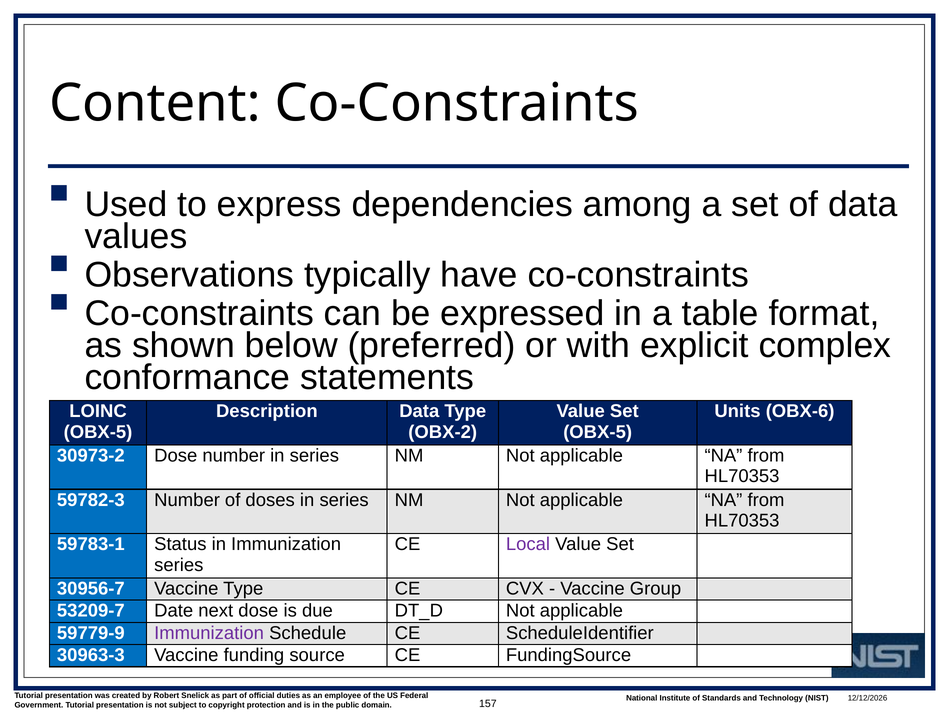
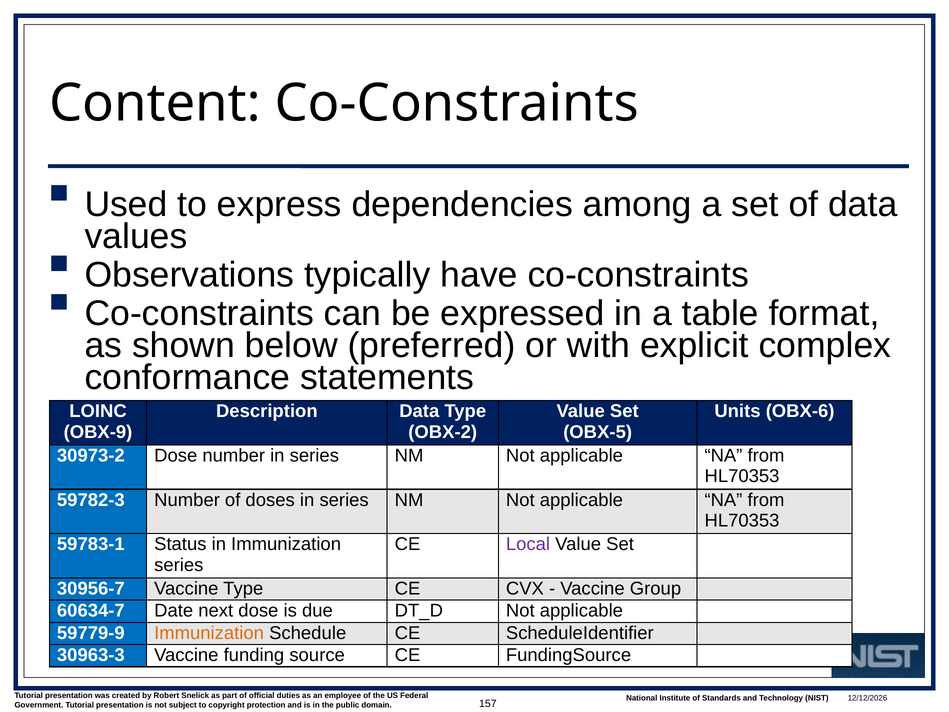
OBX-5: OBX-5 -> OBX-9 (98, 432)
53209-7: 53209-7 -> 60634-7 (91, 611)
Immunization colour: purple -> orange (209, 633)
